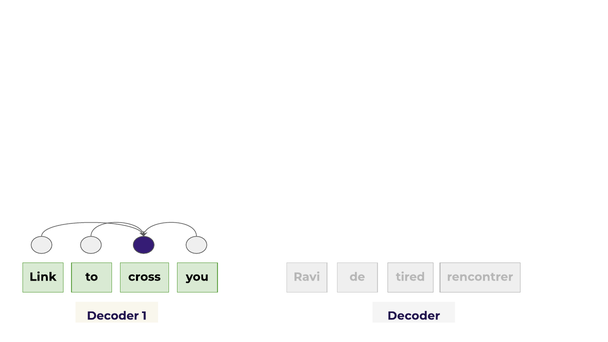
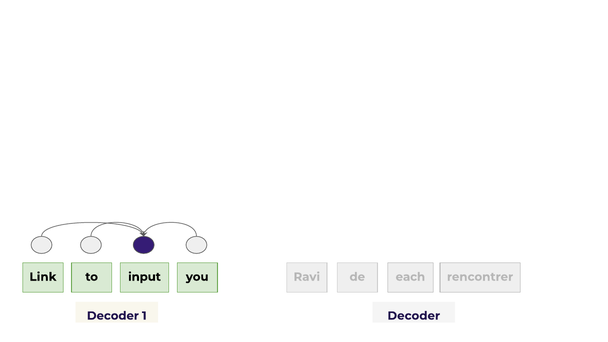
cross: cross -> input (145, 277)
tired: tired -> each (410, 277)
